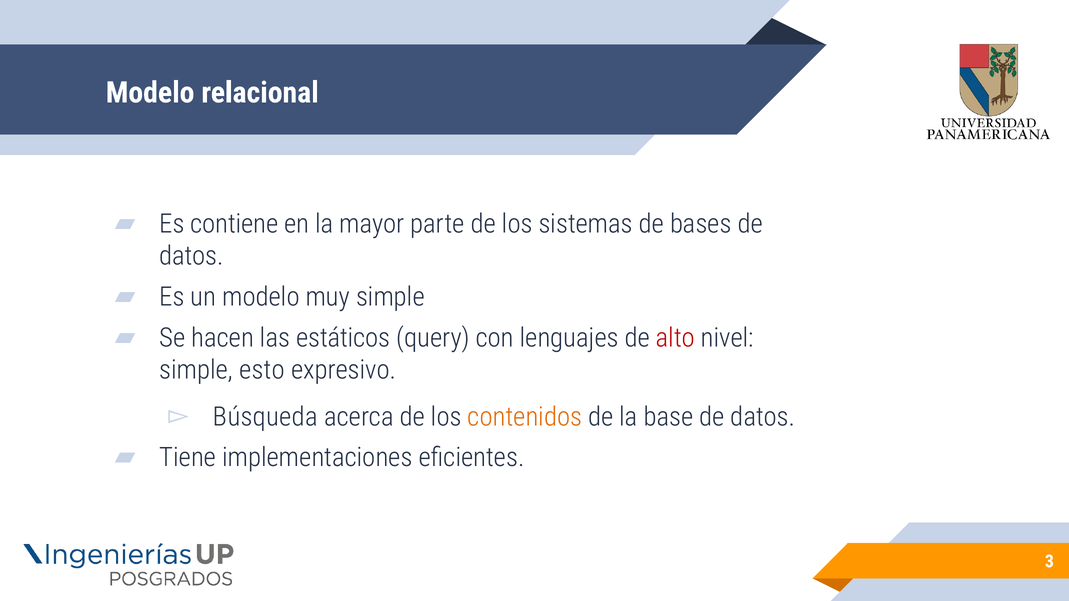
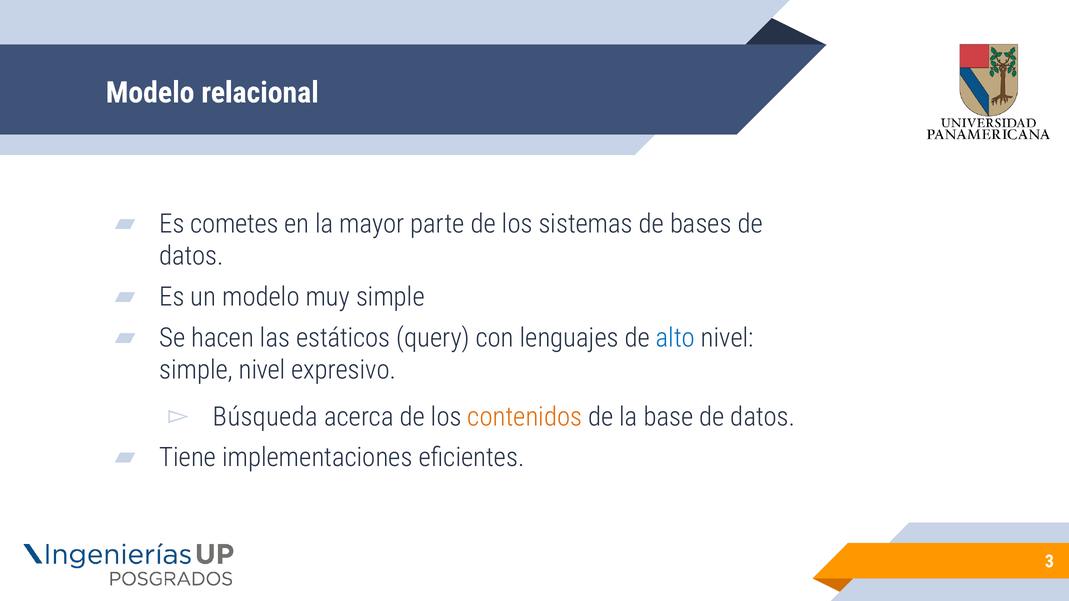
contiene: contiene -> cometes (234, 224)
alto colour: red -> blue (675, 338)
simple esto: esto -> nivel (262, 370)
